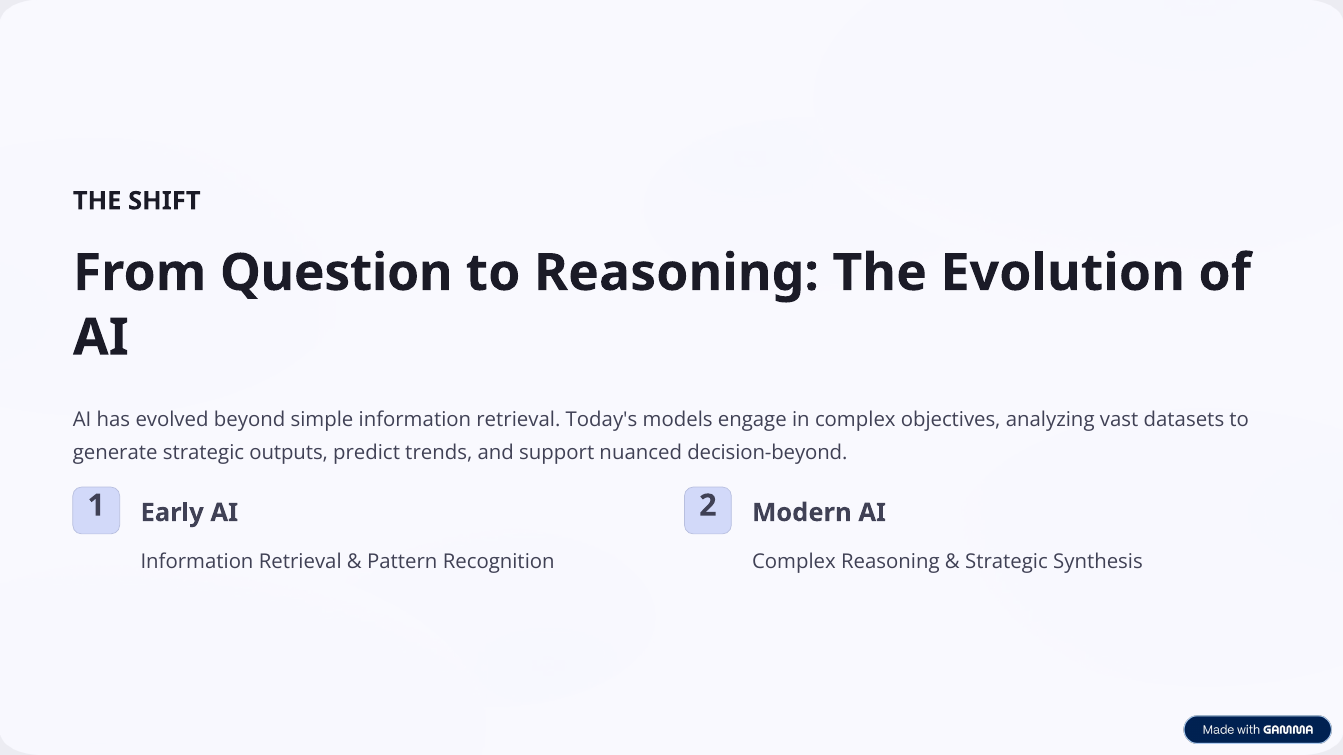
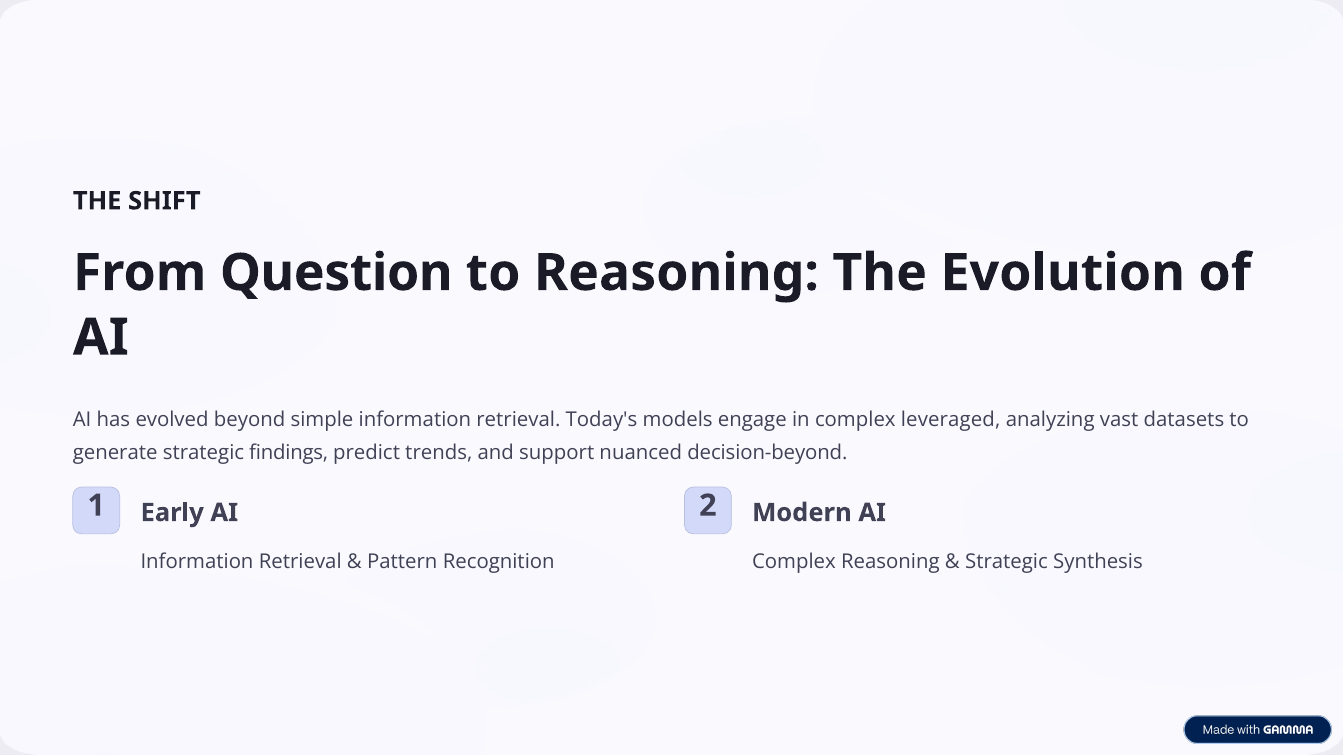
objectives: objectives -> leveraged (951, 420)
outputs: outputs -> findings (289, 453)
